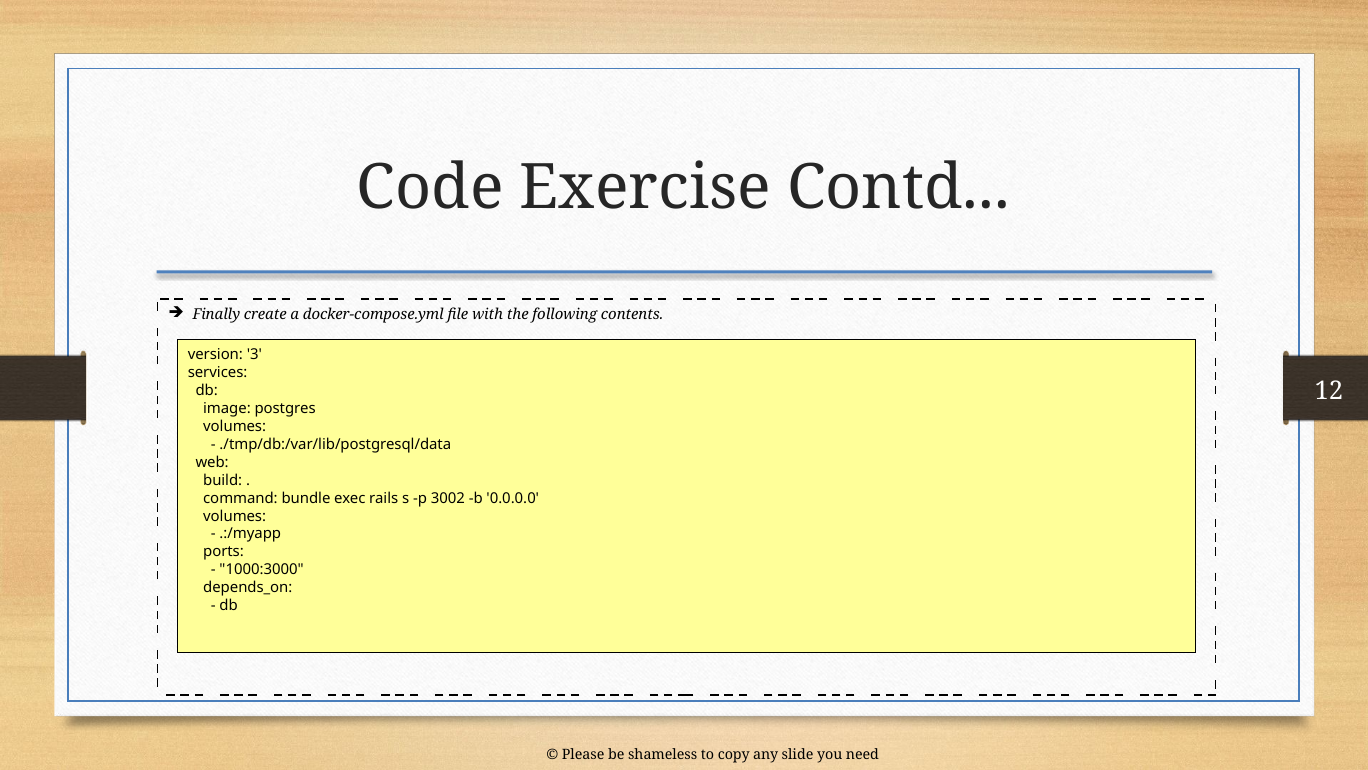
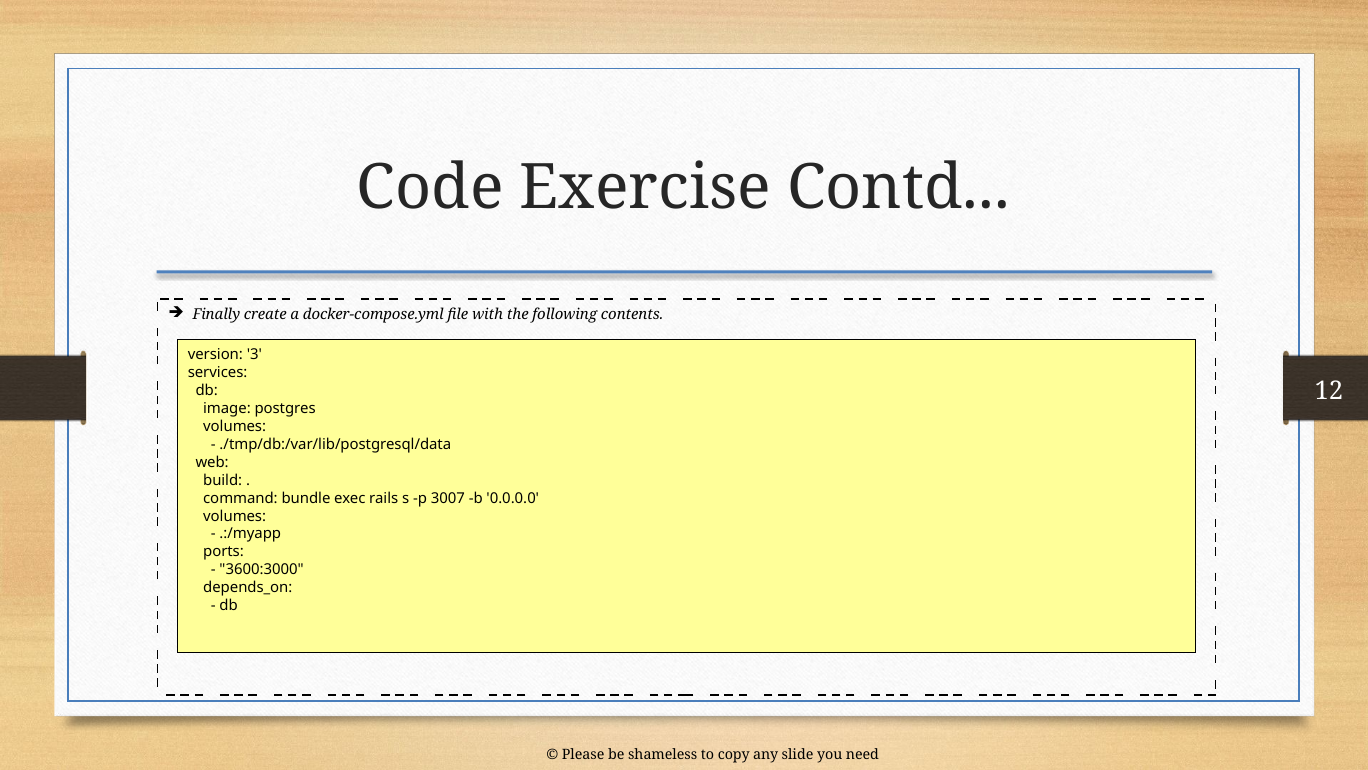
3002: 3002 -> 3007 (448, 498)
1000:3000: 1000:3000 -> 3600:3000 (262, 570)
